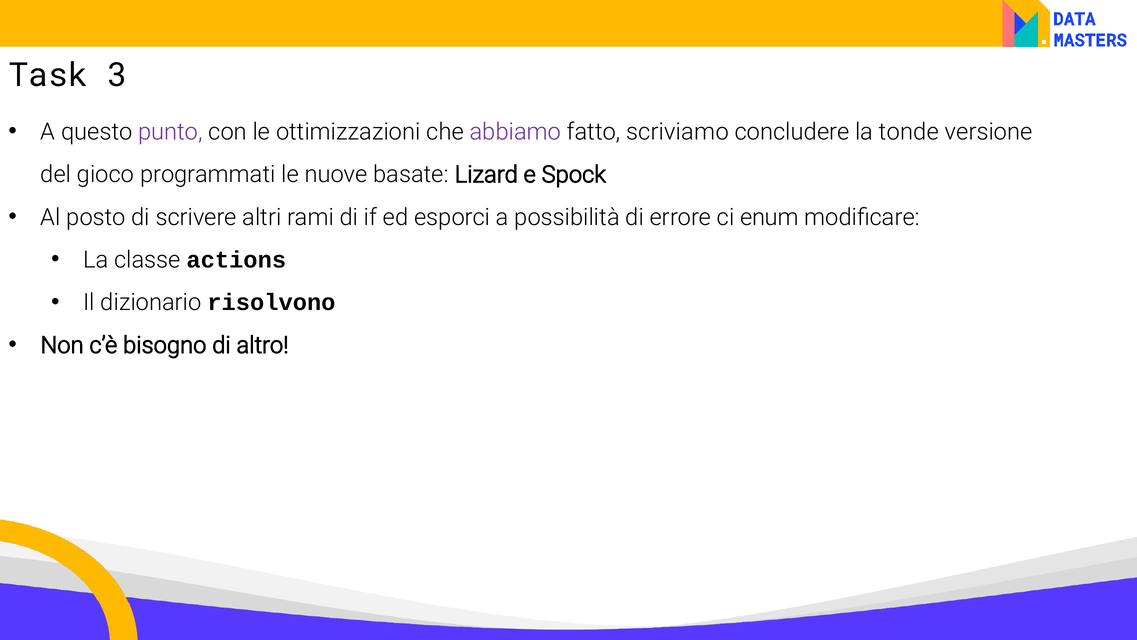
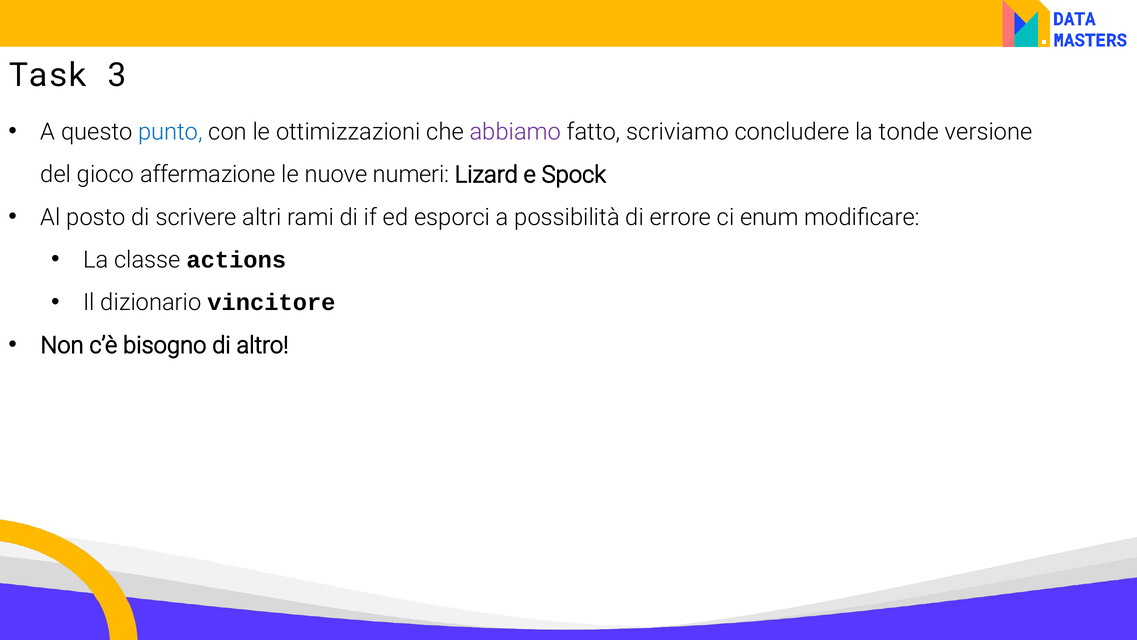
punto colour: purple -> blue (170, 132)
programmati: programmati -> affermazione (208, 174)
basate: basate -> numeri (411, 174)
risolvono: risolvono -> vincitore (271, 302)
